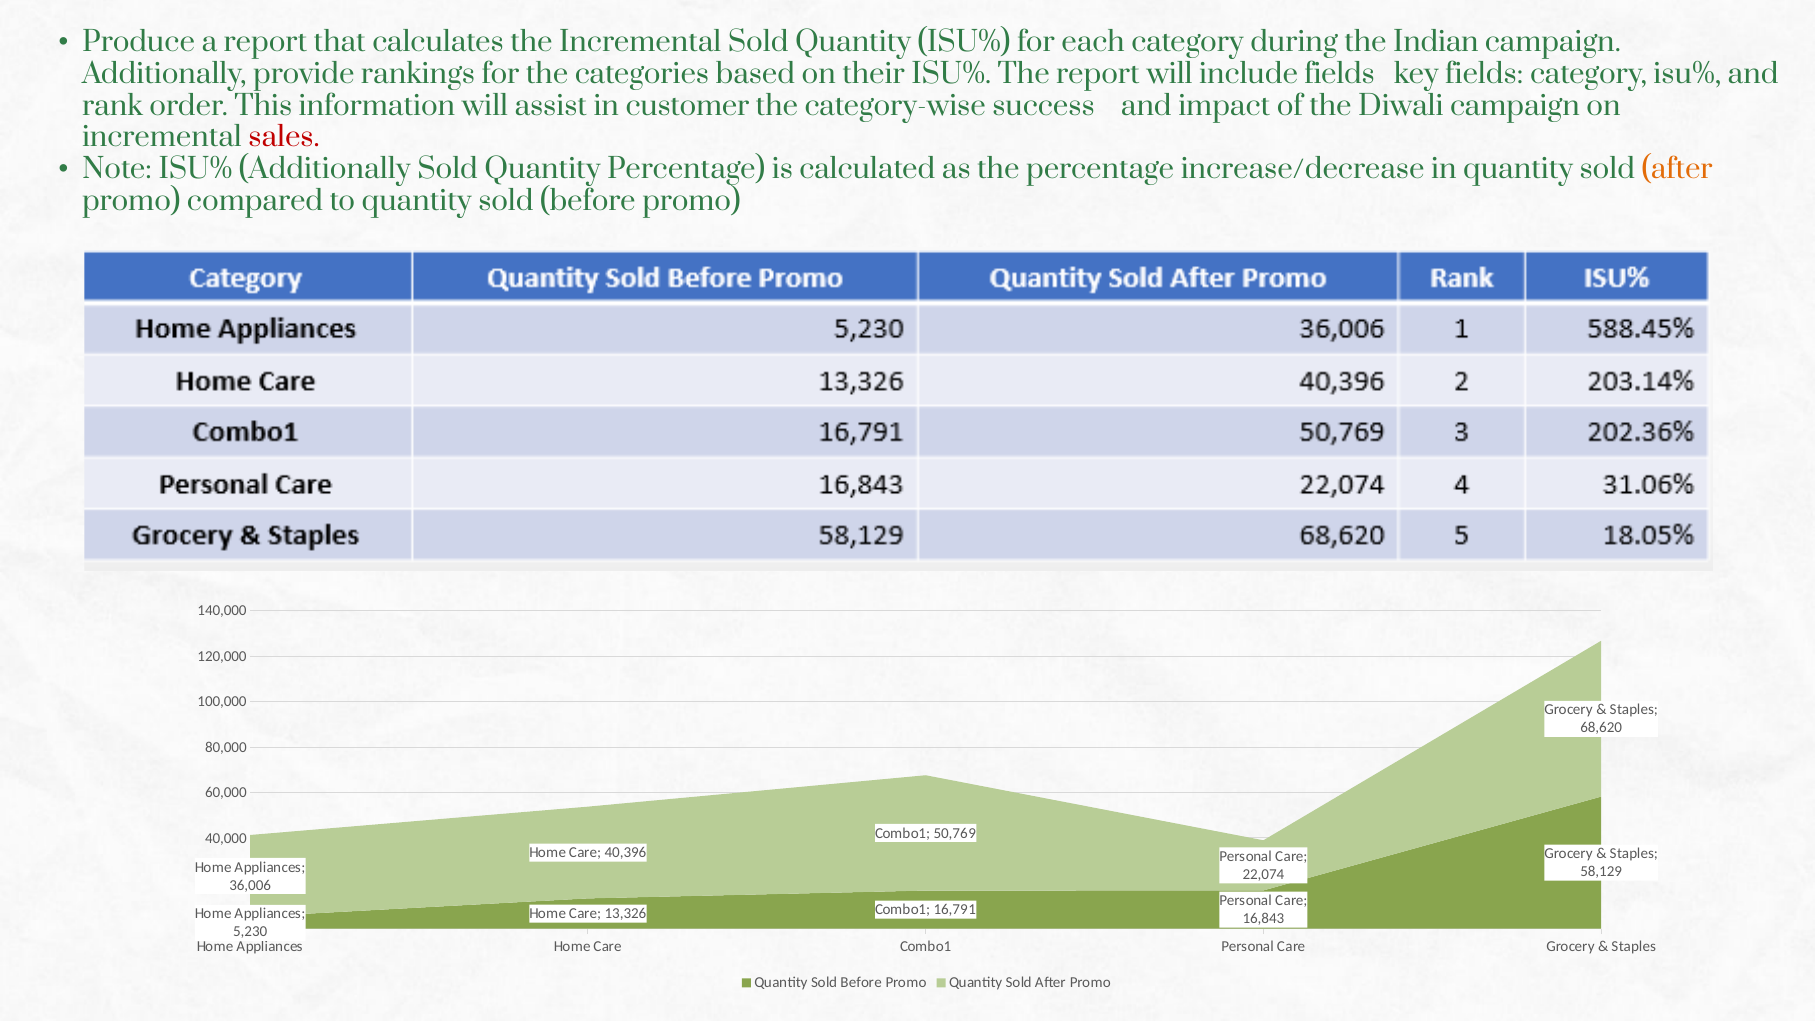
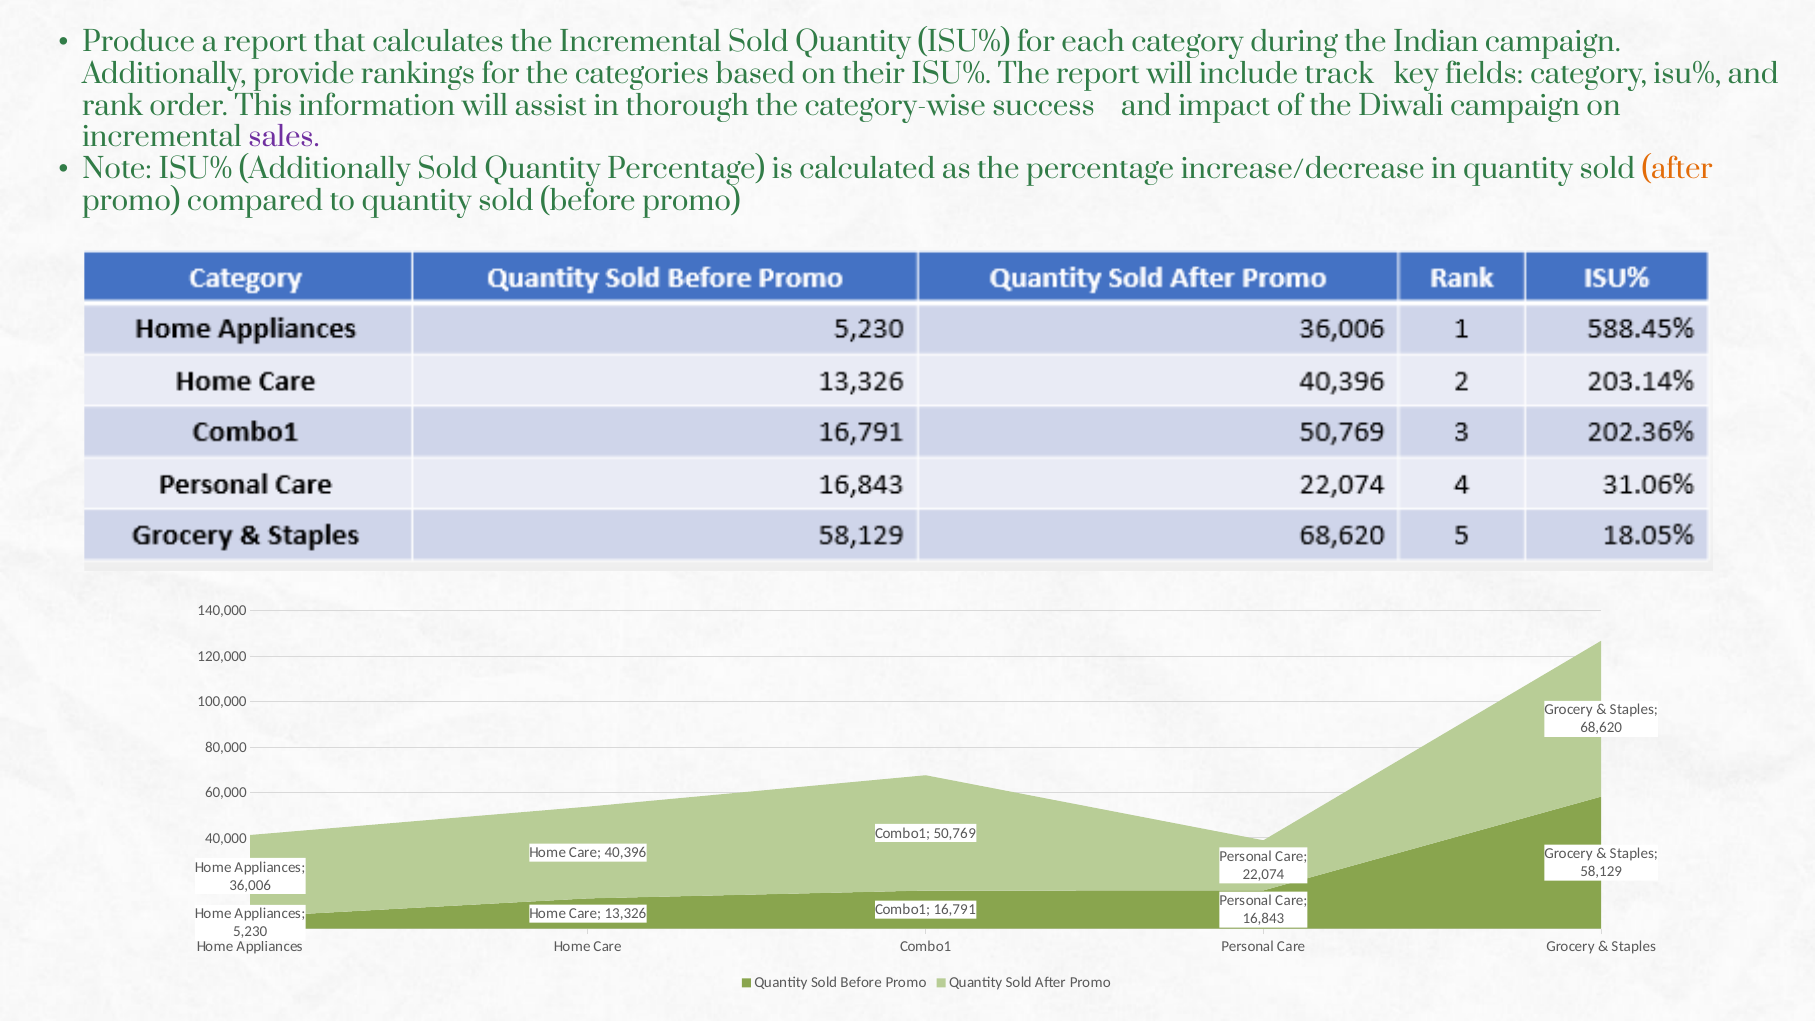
include fields: fields -> track (1339, 74)
customer: customer -> thorough (687, 106)
sales colour: red -> purple (284, 138)
